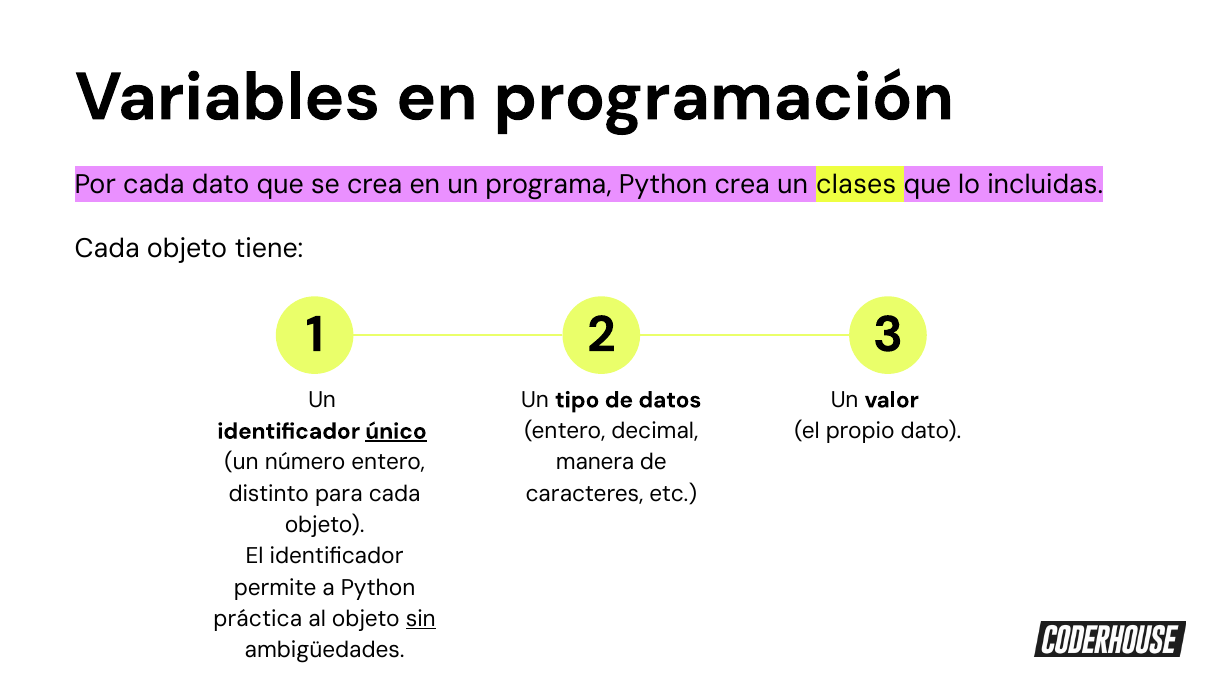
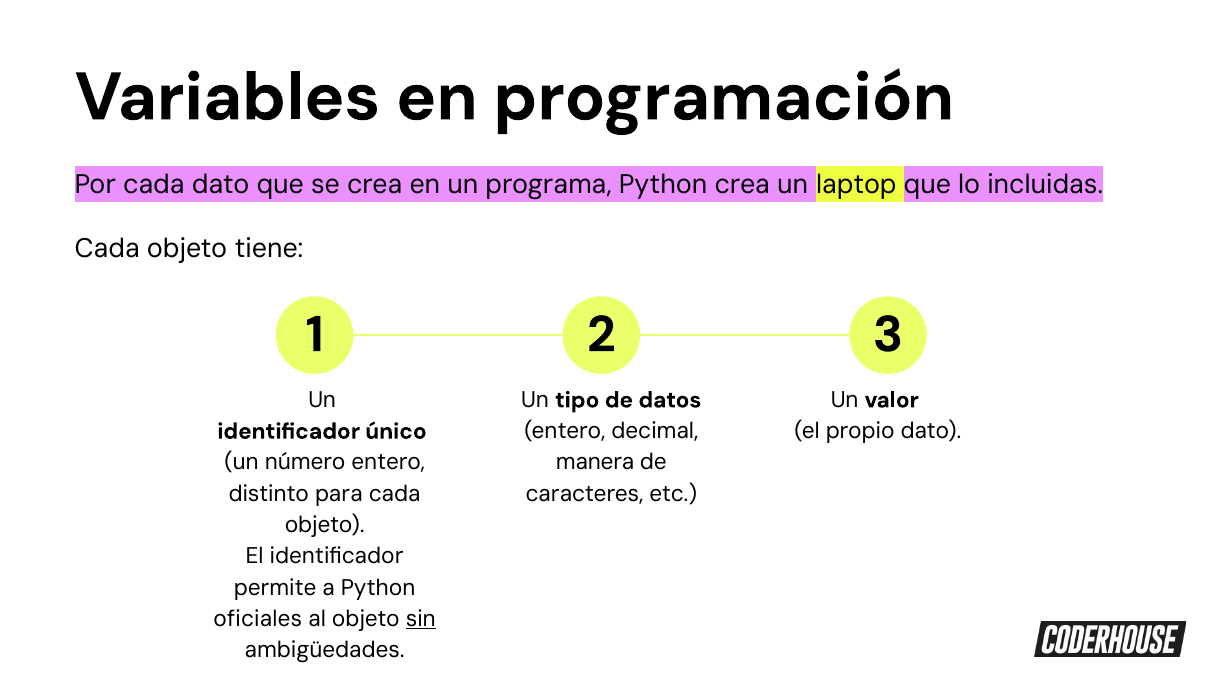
clases: clases -> laptop (856, 184)
único underline: present -> none (396, 431)
práctica: práctica -> oficiales (258, 618)
